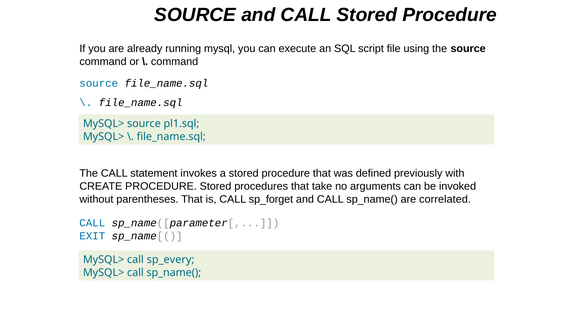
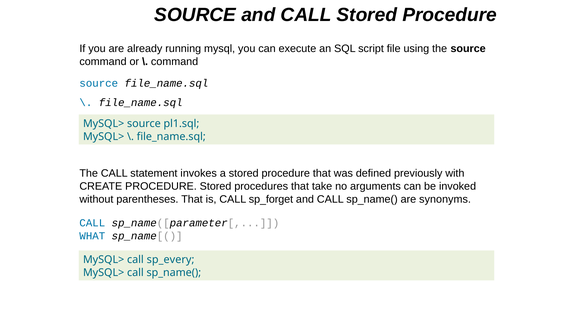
correlated: correlated -> synonyms (445, 199)
EXIT: EXIT -> WHAT (92, 236)
